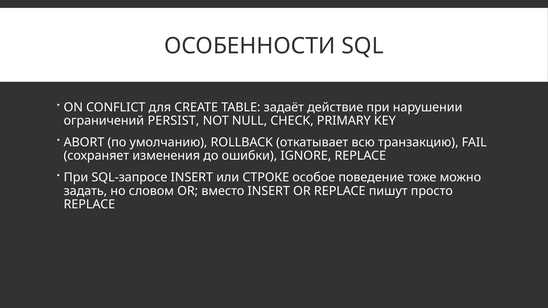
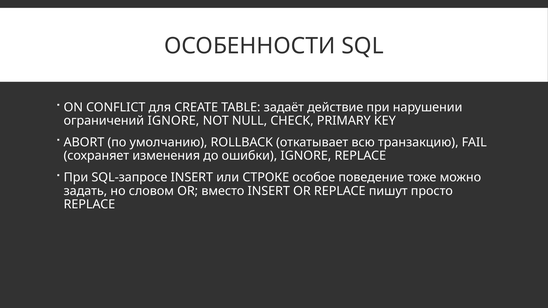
ограничений PERSIST: PERSIST -> IGNORE (173, 121)
